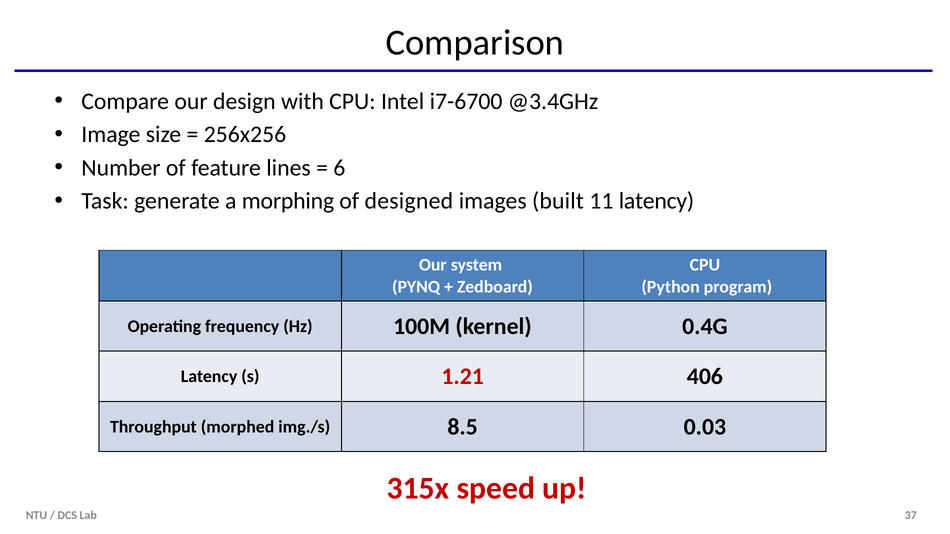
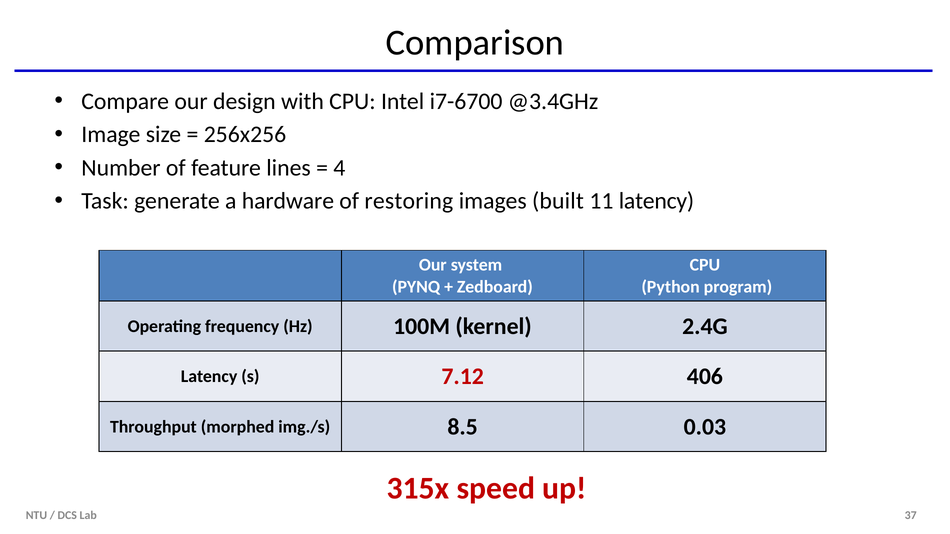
6: 6 -> 4 (339, 168)
morphing: morphing -> hardware (288, 201)
designed: designed -> restoring (409, 201)
0.4G: 0.4G -> 2.4G (705, 326)
1.21: 1.21 -> 7.12 (463, 377)
